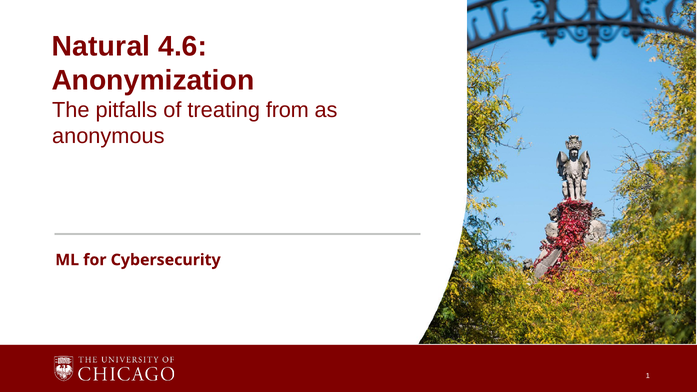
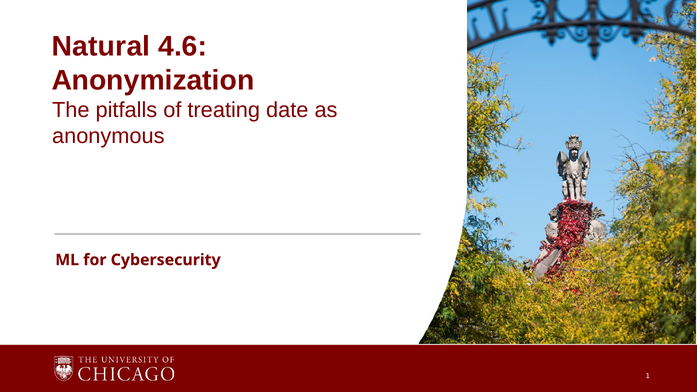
from: from -> date (287, 110)
